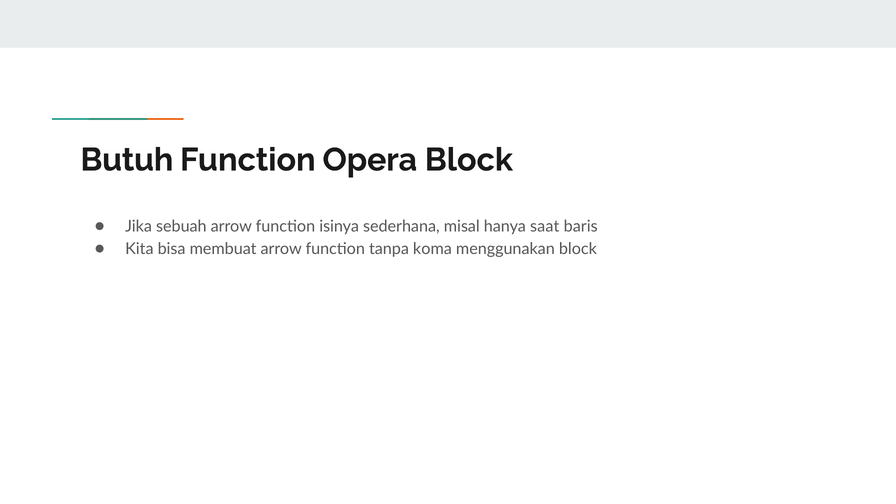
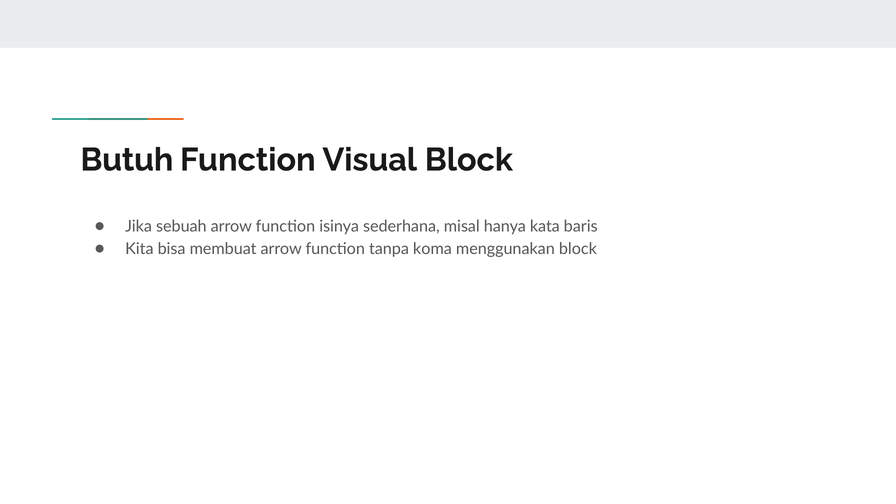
Opera: Opera -> Visual (370, 160)
saat: saat -> kata (545, 226)
